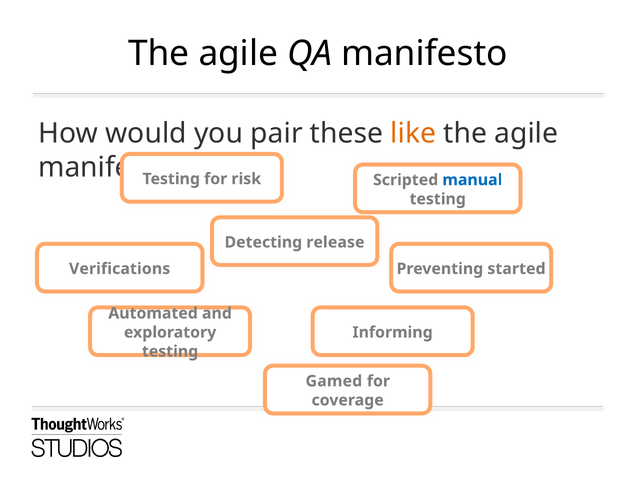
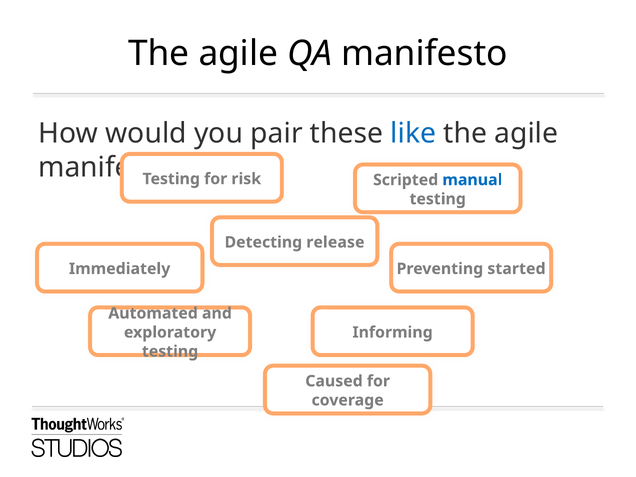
like colour: orange -> blue (413, 133)
Verifications: Verifications -> Immediately (120, 269)
Gamed: Gamed -> Caused (334, 381)
